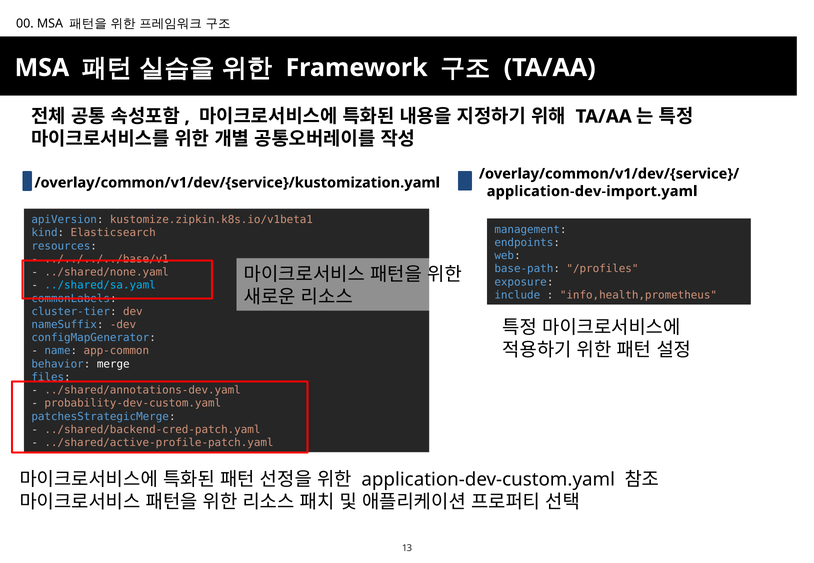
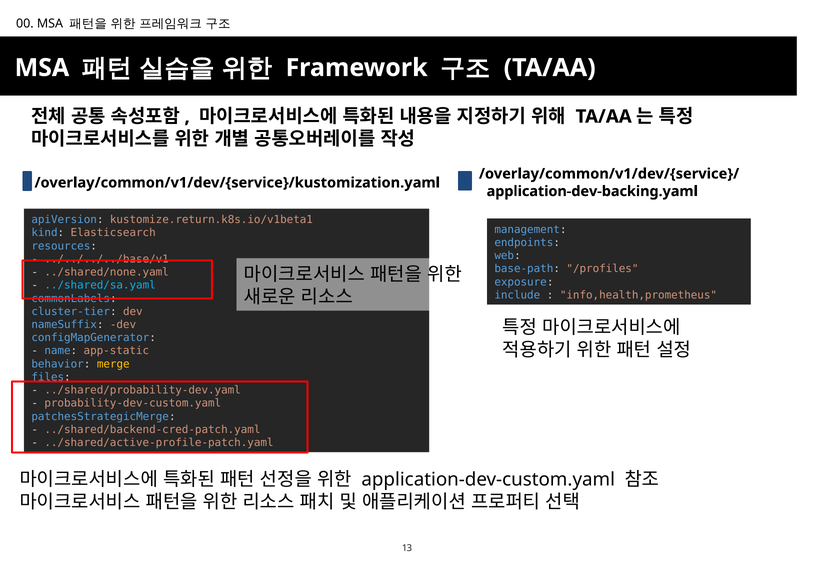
application-dev-import.yaml: application-dev-import.yaml -> application-dev-backing.yaml (592, 191)
kustomize.zipkin.k8s.io/v1beta1: kustomize.zipkin.k8s.io/v1beta1 -> kustomize.return.k8s.io/v1beta1 (211, 220)
app-common: app-common -> app-static (116, 351)
merge colour: white -> yellow (113, 364)
../shared/annotations-dev.yaml: ../shared/annotations-dev.yaml -> ../shared/probability-dev.yaml (143, 391)
